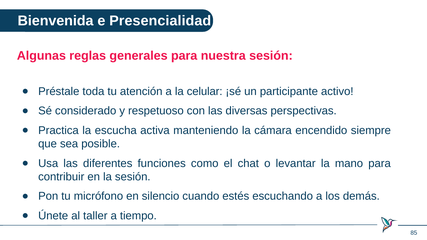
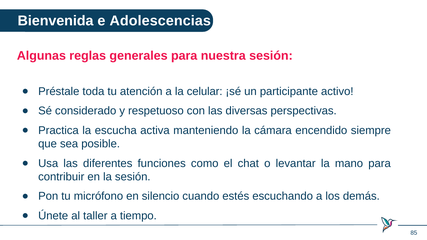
Presencialidad: Presencialidad -> Adolescencias (160, 21)
